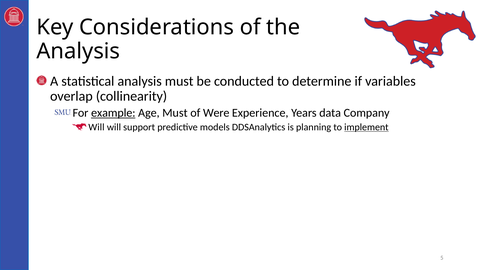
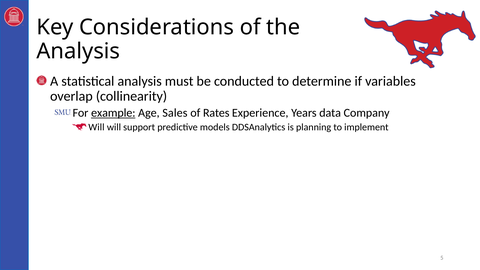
Age Must: Must -> Sales (175, 113)
Were: Were -> Rates (216, 113)
implement underline: present -> none (366, 127)
